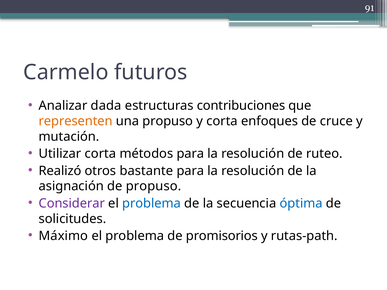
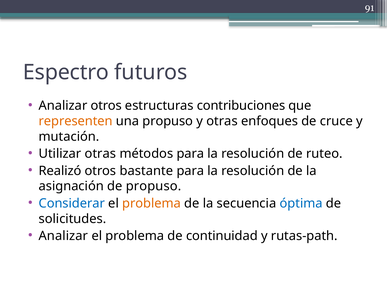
Carmelo: Carmelo -> Espectro (66, 72)
Analizar dada: dada -> otros (106, 106)
y corta: corta -> otras (222, 121)
Utilizar corta: corta -> otras (100, 154)
Considerar colour: purple -> blue (72, 203)
problema colour: blue -> orange (152, 203)
Máximo: Máximo -> Analizar (63, 236)
promisorios: promisorios -> continuidad (222, 236)
